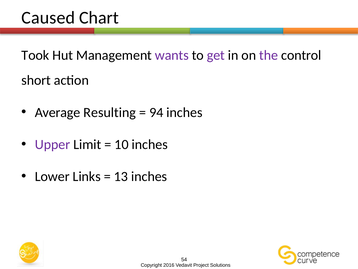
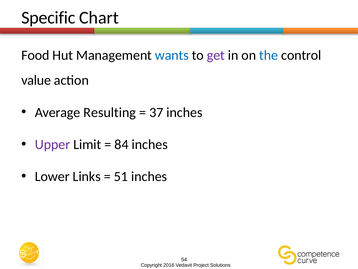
Caused: Caused -> Specific (48, 18)
Took: Took -> Food (35, 55)
wants colour: purple -> blue (172, 55)
the colour: purple -> blue (269, 55)
short: short -> value (36, 80)
94: 94 -> 37 (156, 112)
10: 10 -> 84 (122, 144)
13: 13 -> 51 (121, 176)
